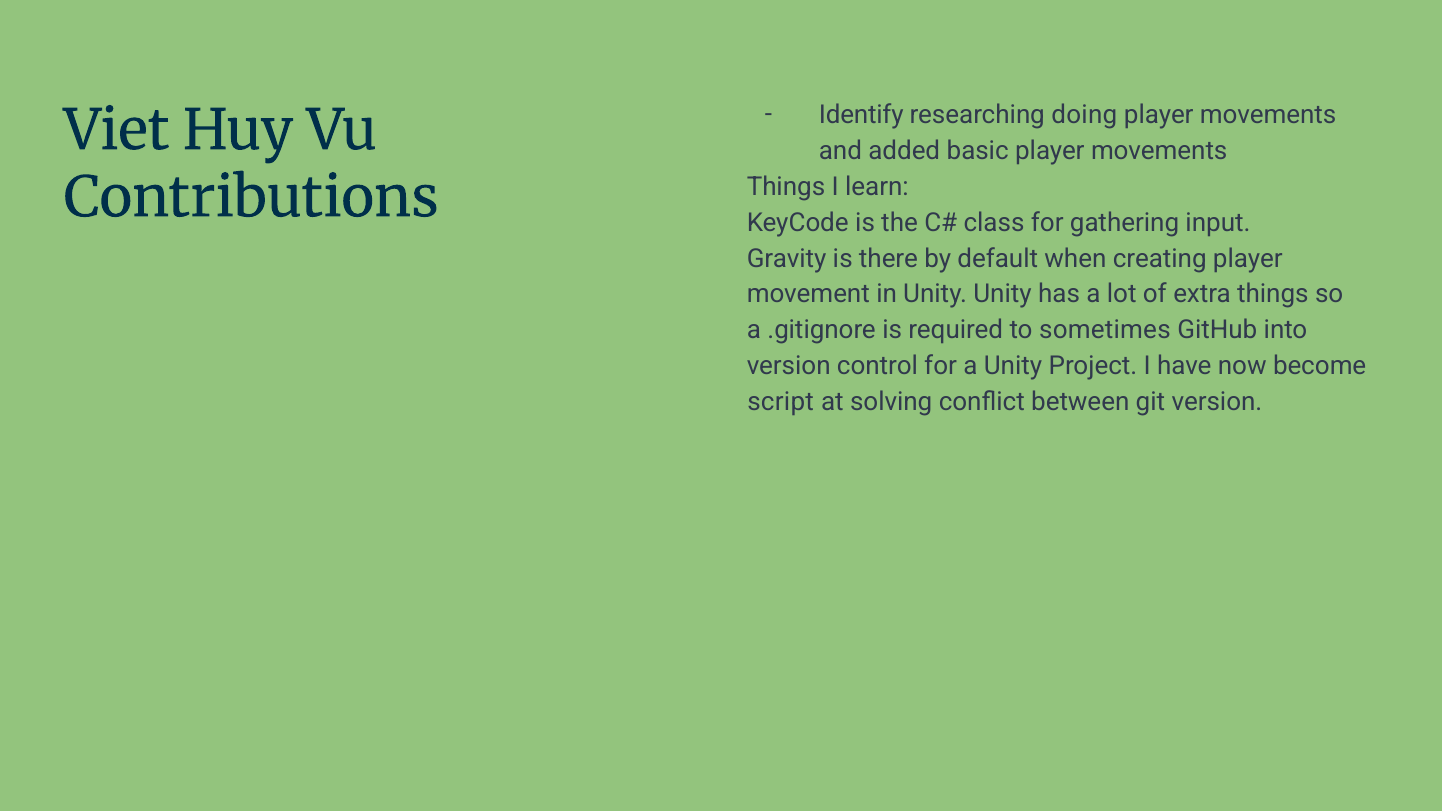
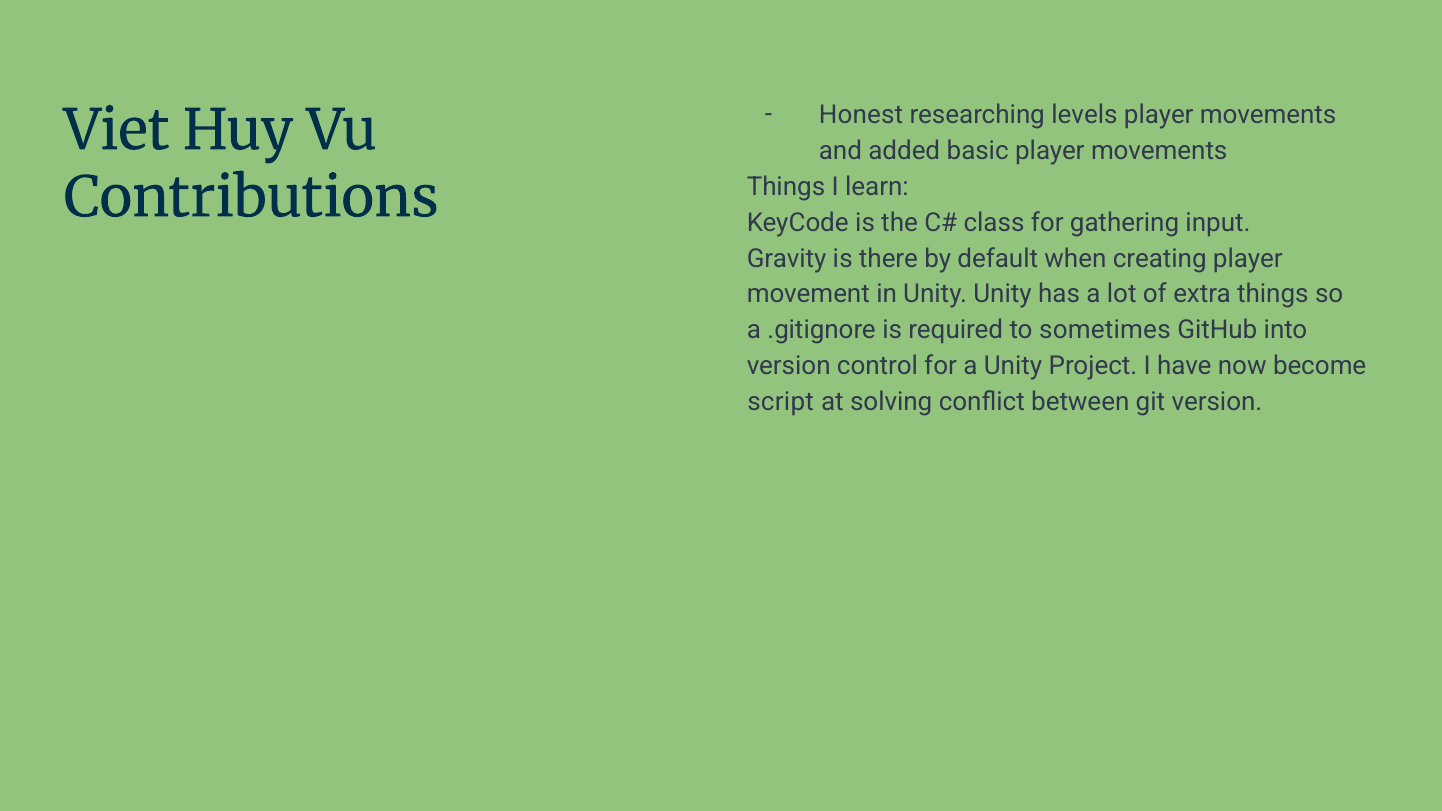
Identify: Identify -> Honest (861, 115)
doing: doing -> levels (1084, 115)
